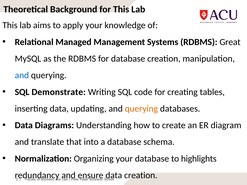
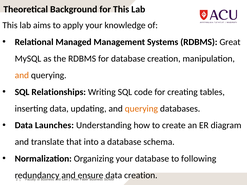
and colour: blue -> orange (22, 75)
Demonstrate: Demonstrate -> Relationships (59, 92)
Diagrams: Diagrams -> Launches (54, 125)
highlights: highlights -> following (199, 159)
